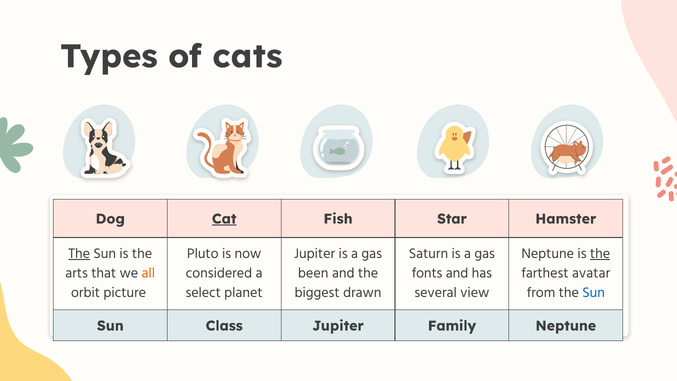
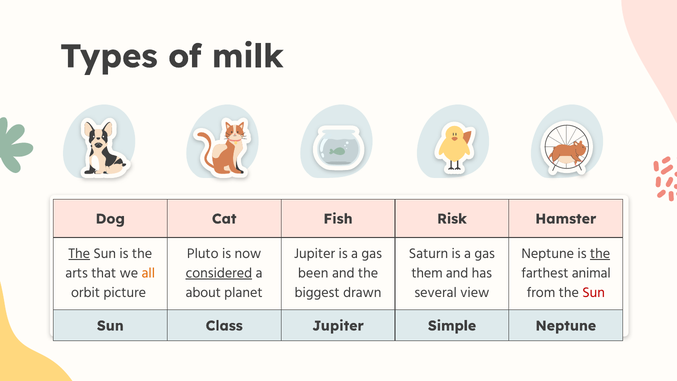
cats: cats -> milk (248, 56)
Cat underline: present -> none (224, 219)
Star: Star -> Risk (452, 219)
considered underline: none -> present (219, 273)
fonts: fonts -> them (427, 273)
avatar: avatar -> animal (591, 273)
select: select -> about (203, 292)
Sun colour: blue -> red (594, 292)
Family: Family -> Simple (452, 326)
